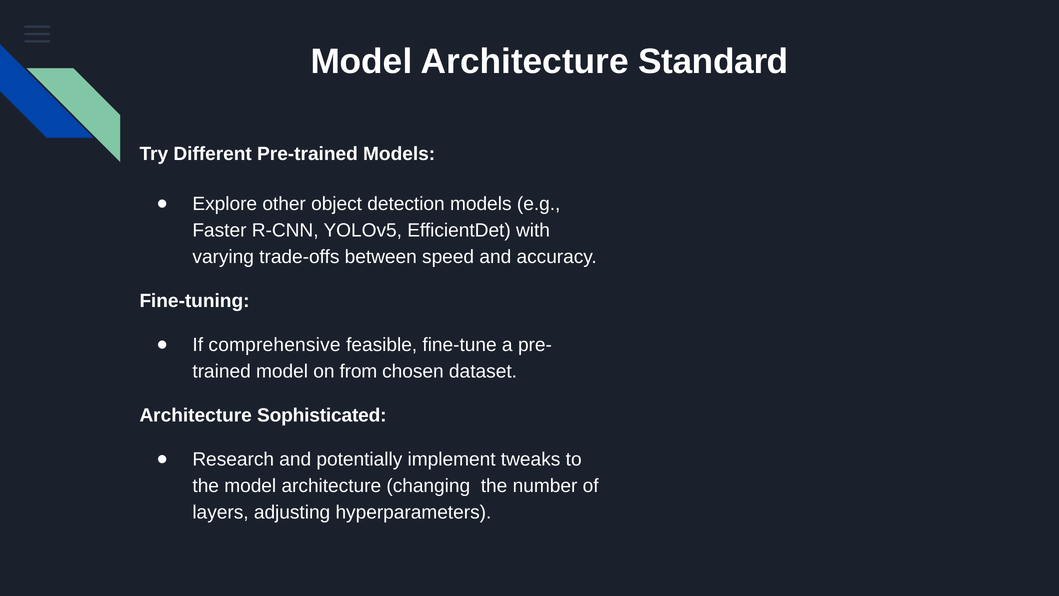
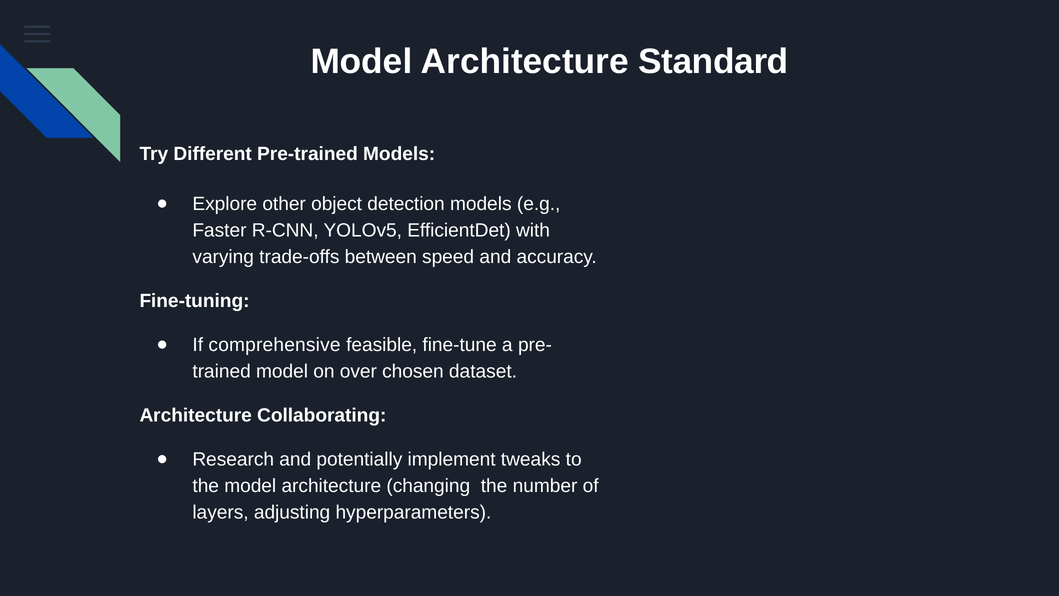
from: from -> over (358, 371)
Sophisticated: Sophisticated -> Collaborating (322, 415)
